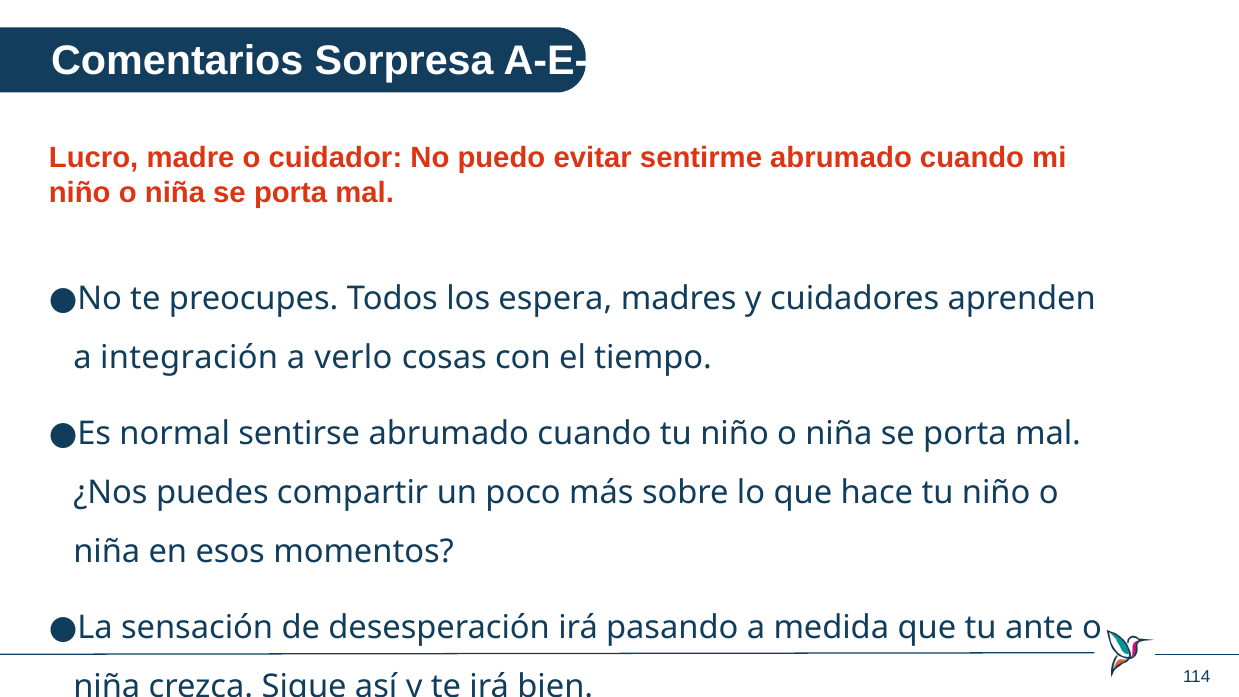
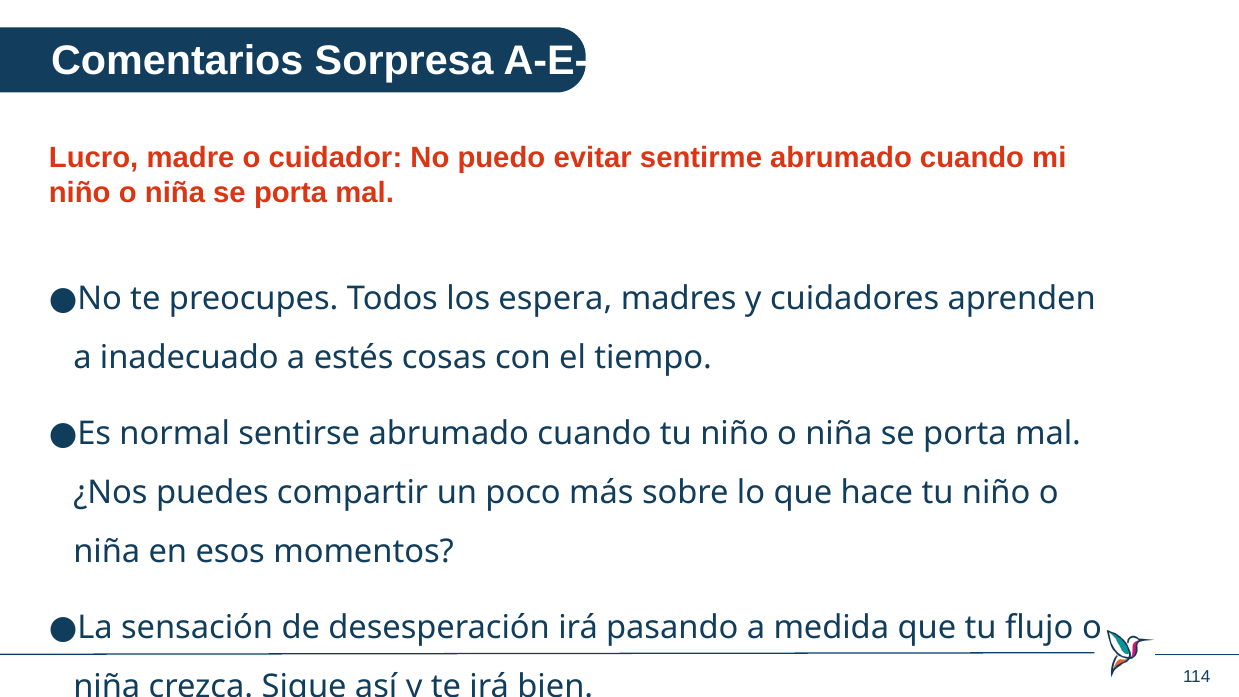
integración: integración -> inadecuado (189, 358)
verlo: verlo -> estés (354, 358)
ante: ante -> flujo (1039, 628)
